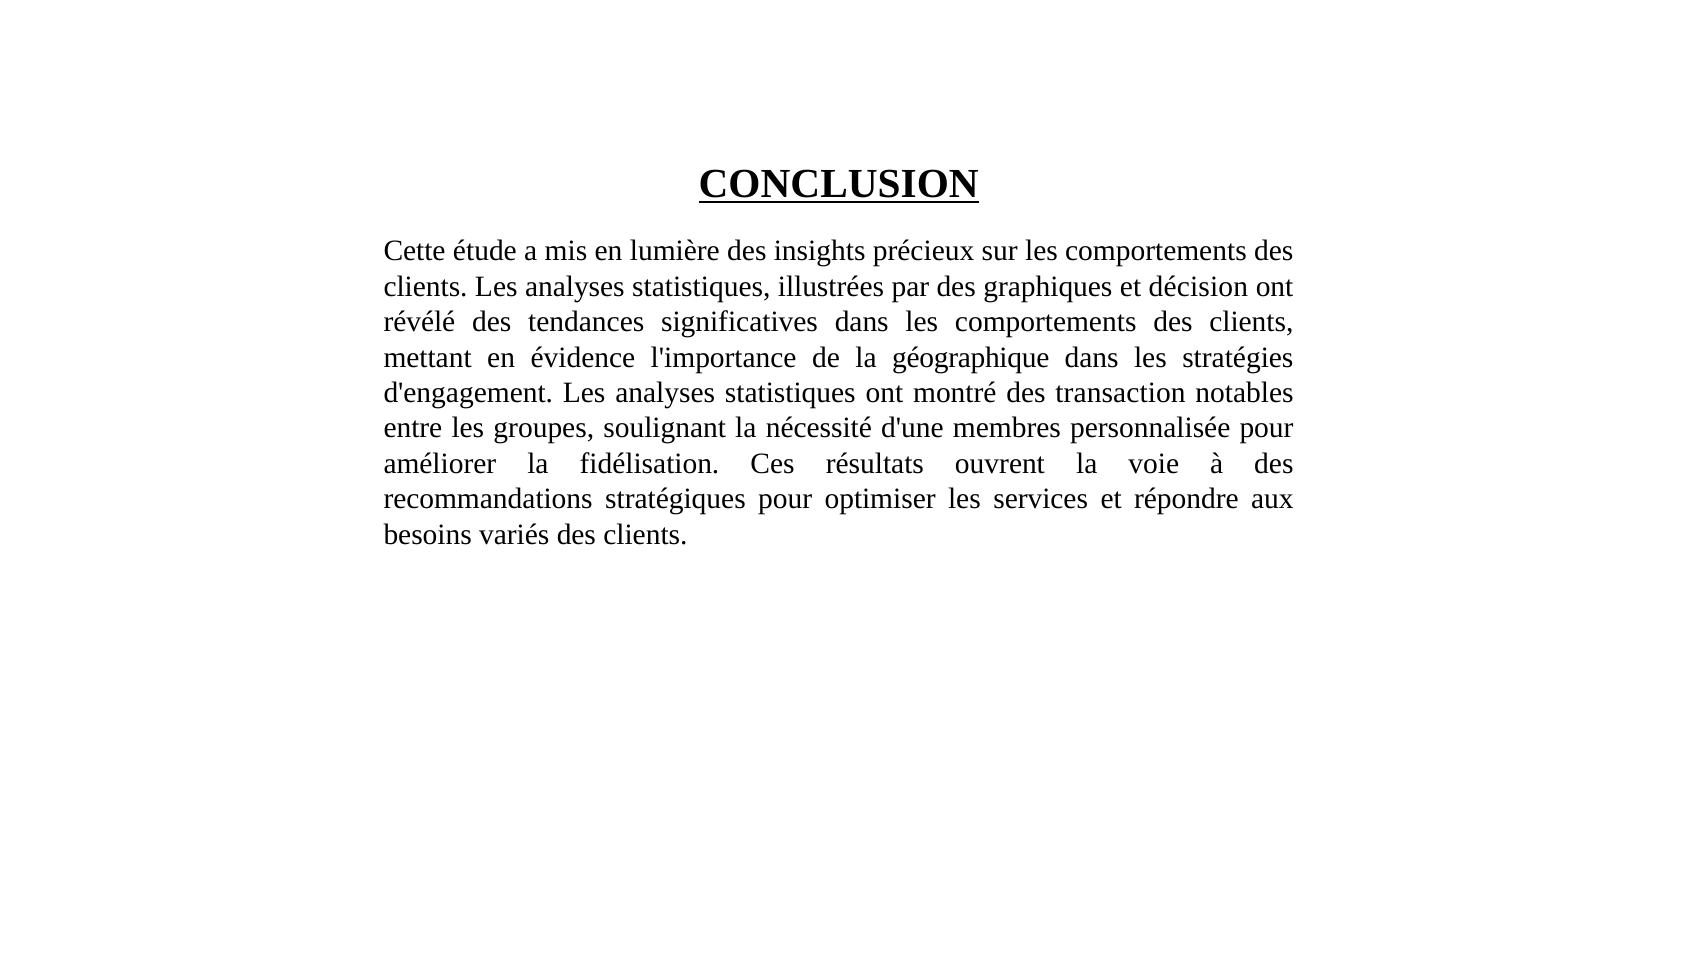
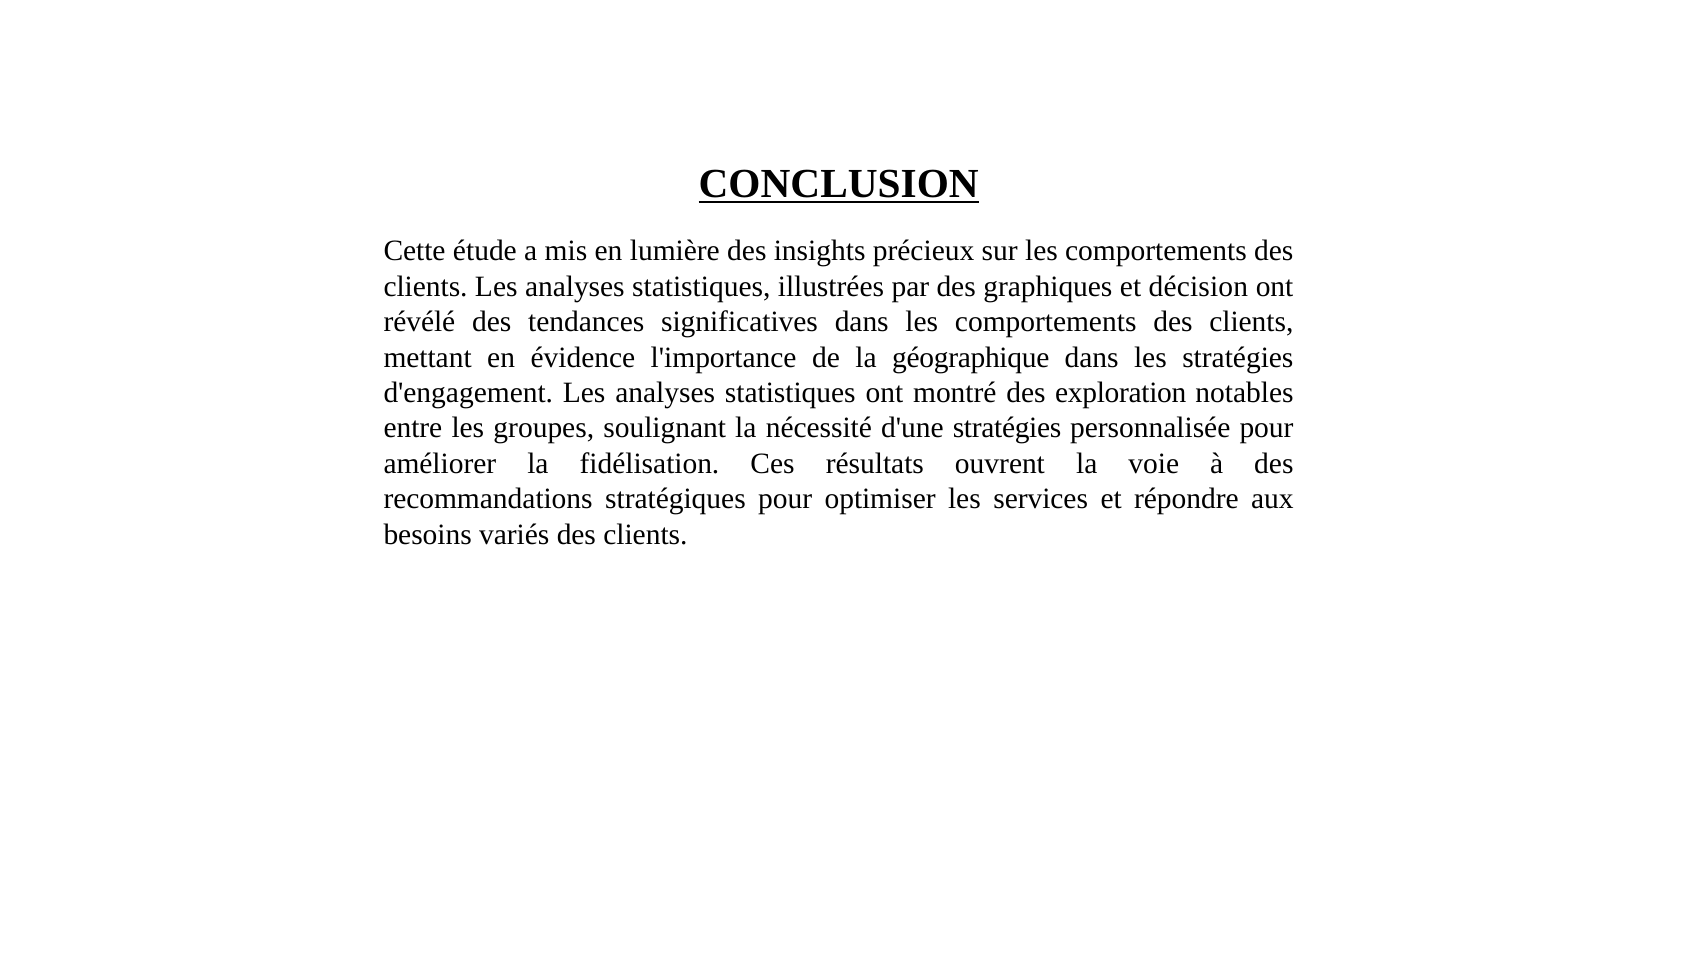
transaction: transaction -> exploration (1121, 393)
d'une membres: membres -> stratégies (1007, 428)
